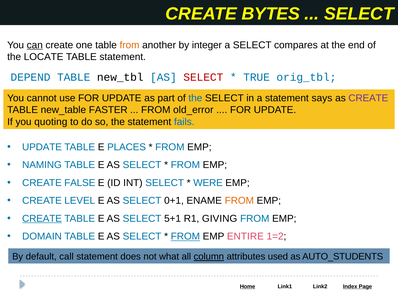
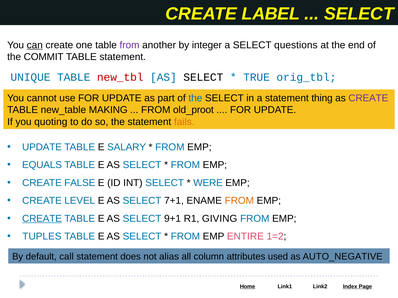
BYTES: BYTES -> LABEL (271, 14)
from colour: orange -> purple (130, 45)
compares: compares -> questions (296, 45)
LOCATE: LOCATE -> COMMIT (44, 57)
DEPEND: DEPEND -> UNIQUE (30, 77)
new_tbl colour: black -> red (120, 77)
SELECT colour: red -> black (203, 77)
says: says -> thing (322, 98)
FASTER: FASTER -> MAKING (108, 110)
old_error: old_error -> old_proot (193, 110)
fails colour: blue -> orange (184, 122)
PLACES: PLACES -> SALARY (127, 147)
NAMING: NAMING -> EQUALS (42, 165)
0+1: 0+1 -> 7+1 (174, 201)
5+1: 5+1 -> 9+1 (173, 219)
DOMAIN: DOMAIN -> TUPLES (42, 237)
FROM underline: present -> none (185, 237)
what: what -> alias (169, 257)
column underline: present -> none (209, 257)
AUTO_STUDENTS: AUTO_STUDENTS -> AUTO_NEGATIVE (343, 257)
